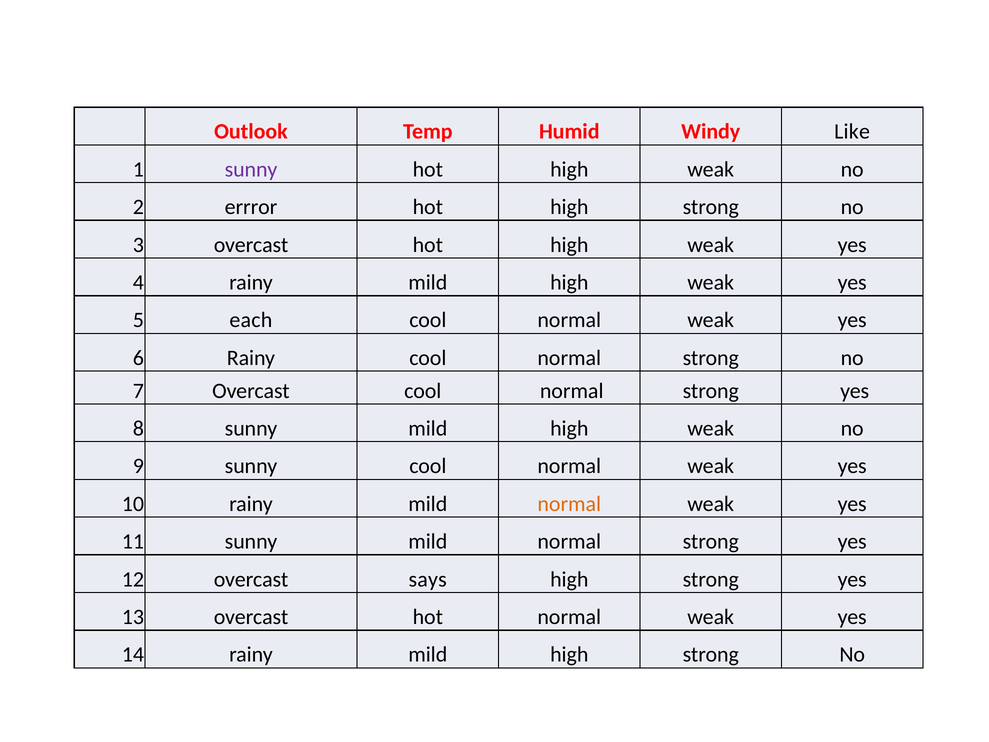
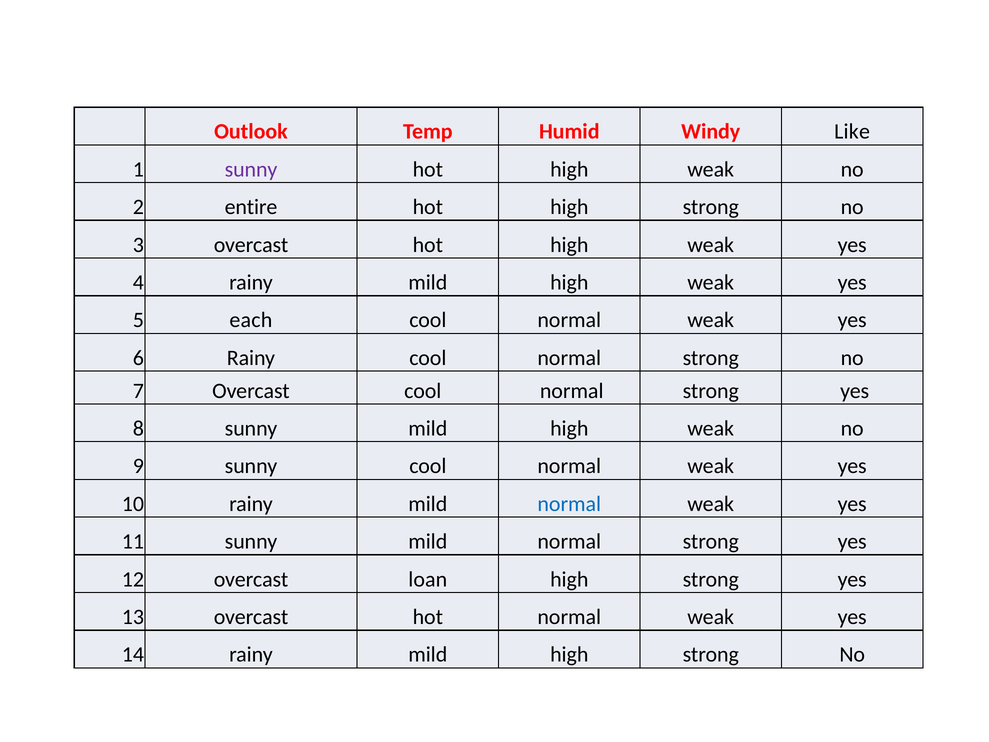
errror: errror -> entire (251, 207)
normal colour: orange -> blue (569, 504)
says: says -> loan (428, 579)
